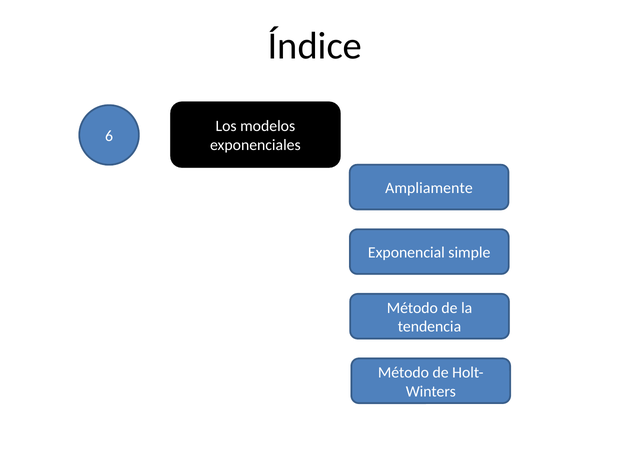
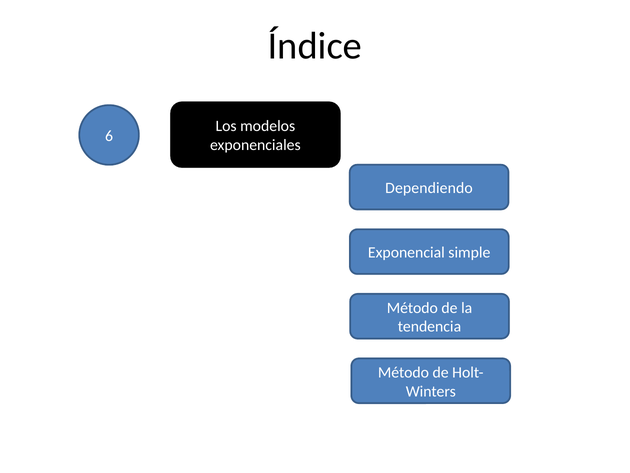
Ampliamente: Ampliamente -> Dependiendo (429, 188)
